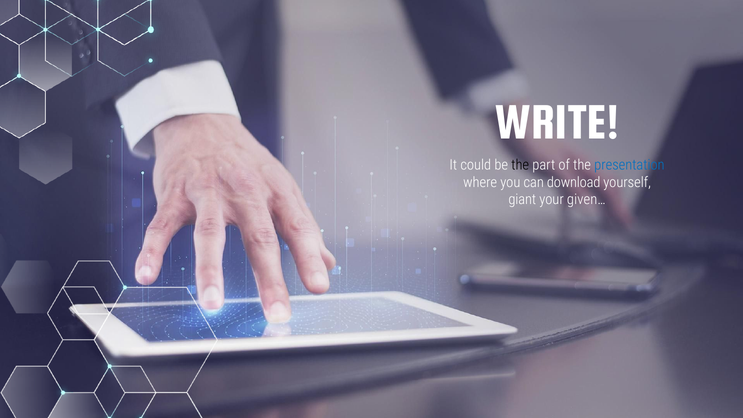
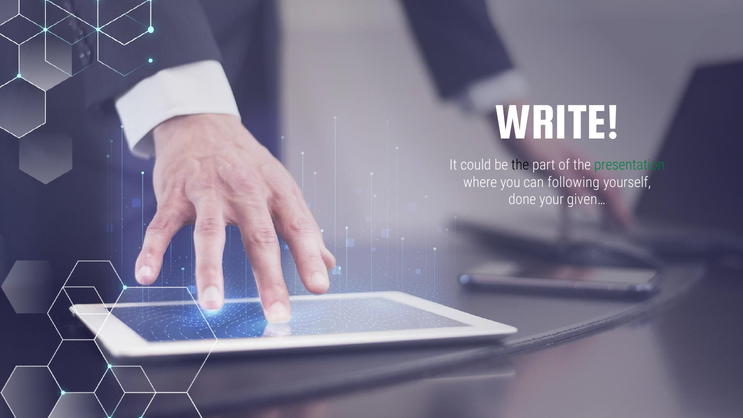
presentation colour: blue -> green (629, 165)
download: download -> following (574, 182)
giant: giant -> done (522, 200)
